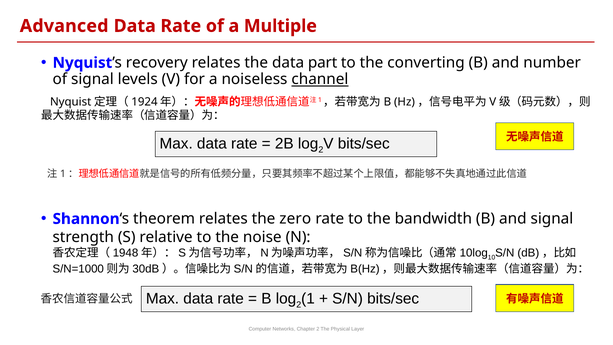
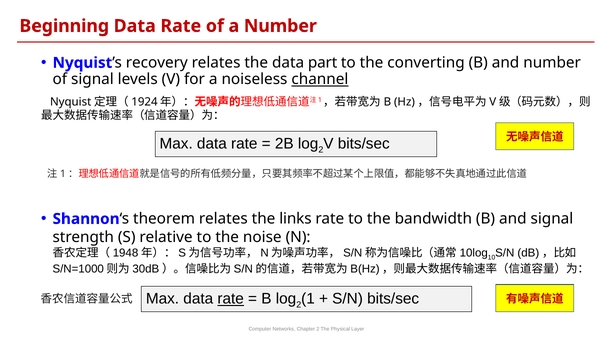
Advanced: Advanced -> Beginning (64, 26)
a Multiple: Multiple -> Number (280, 26)
zero: zero -> links (295, 219)
rate underline: none -> present (231, 299)
